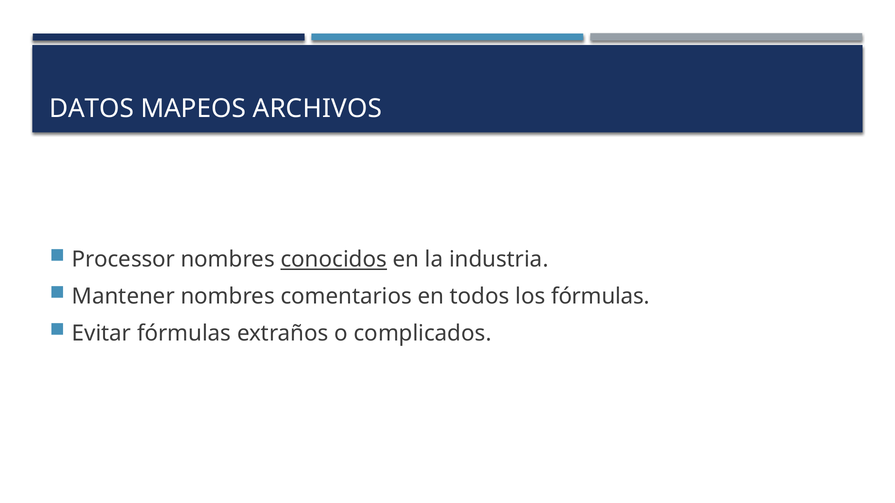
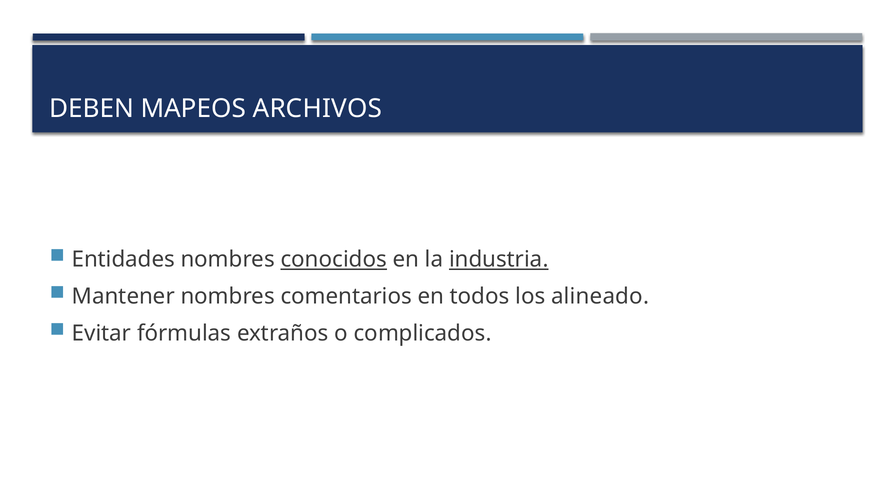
DATOS: DATOS -> DEBEN (92, 109)
Processor: Processor -> Entidades (123, 260)
industria underline: none -> present (499, 260)
los fórmulas: fórmulas -> alineado (600, 297)
